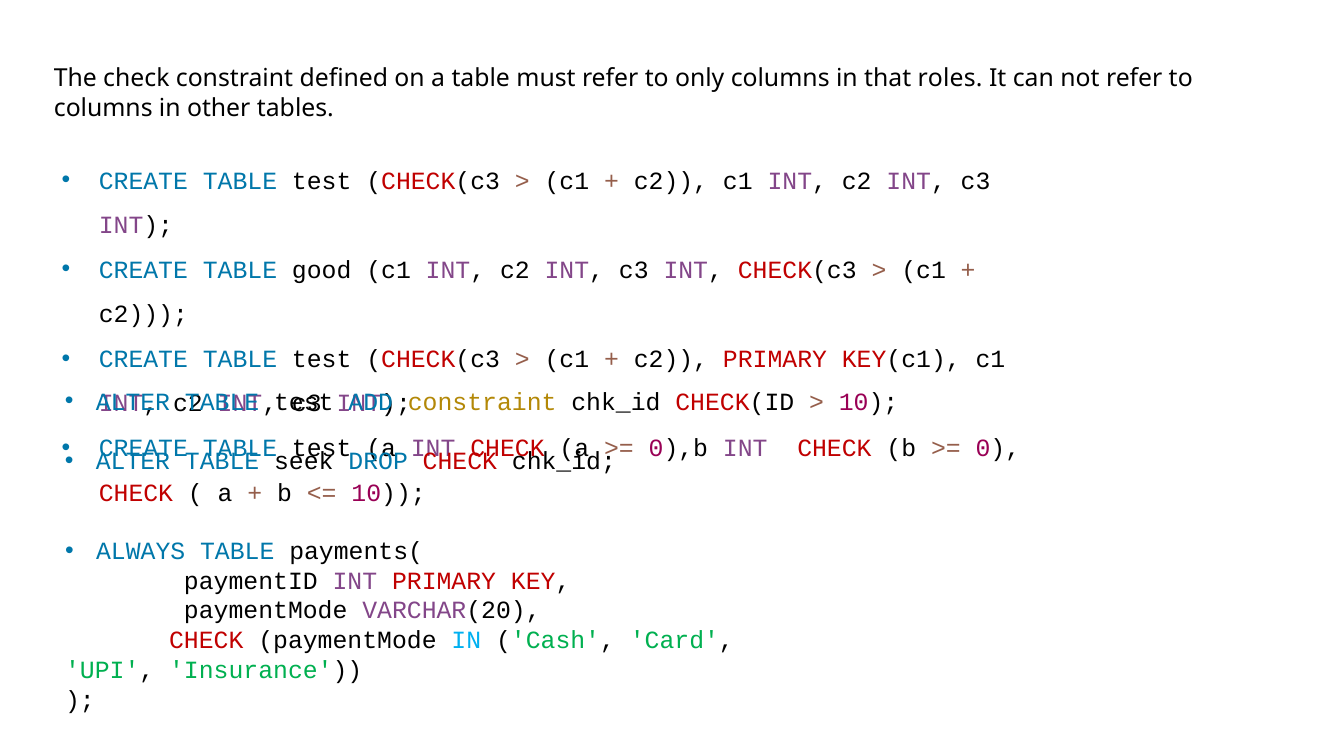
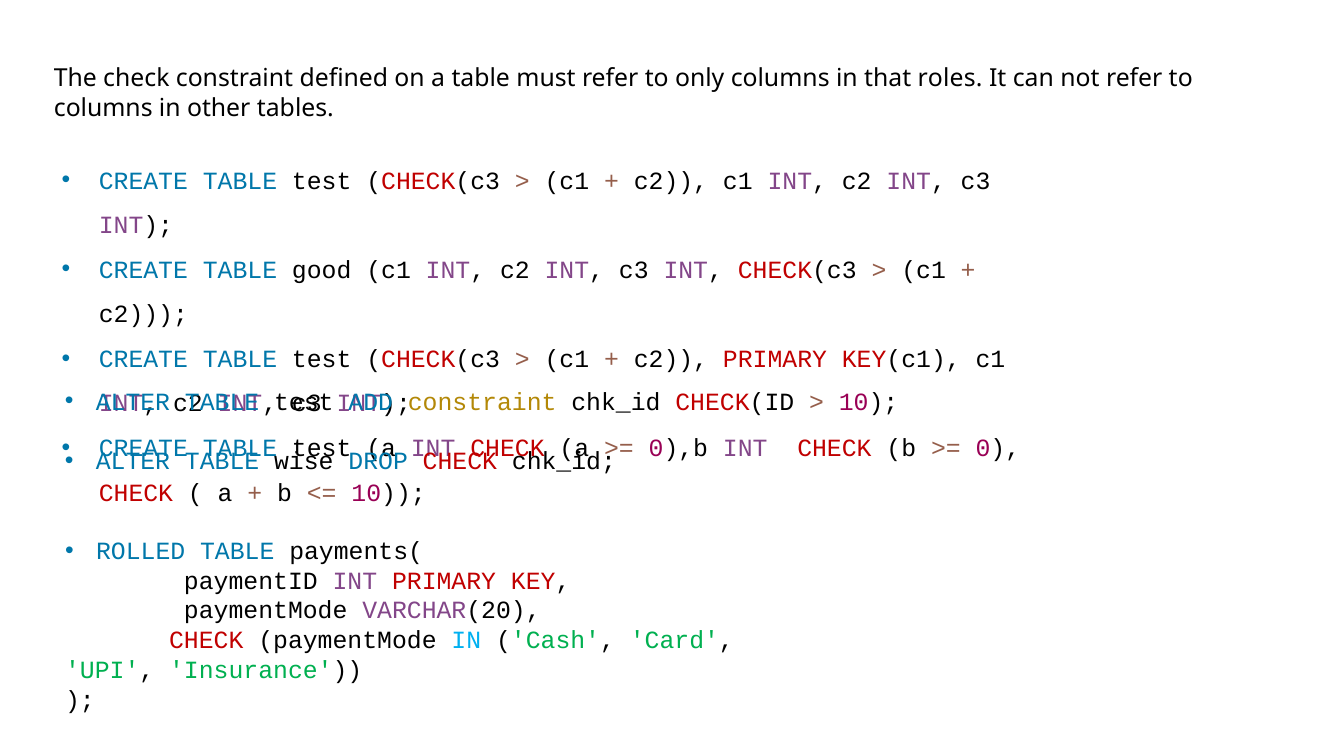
seek: seek -> wise (304, 462)
ALWAYS: ALWAYS -> ROLLED (141, 551)
